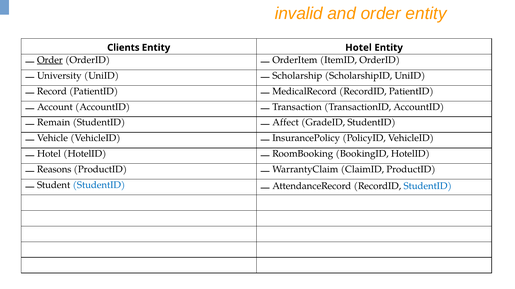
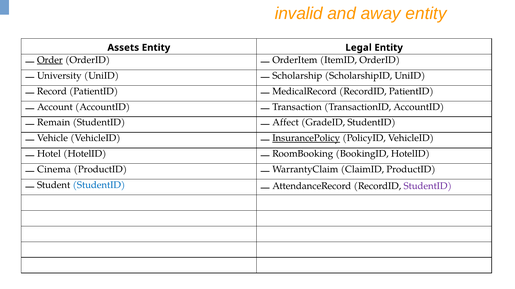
and order: order -> away (381, 13)
Clients: Clients -> Assets (123, 48)
Entity Hotel: Hotel -> Legal (359, 48)
InsurancePolicy underline: none -> present (306, 138)
Reasons: Reasons -> Cinema (54, 170)
StudentID colour: blue -> purple (428, 186)
